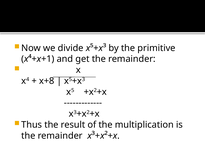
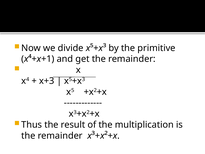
x+8: x+8 -> x+3 (47, 81)
